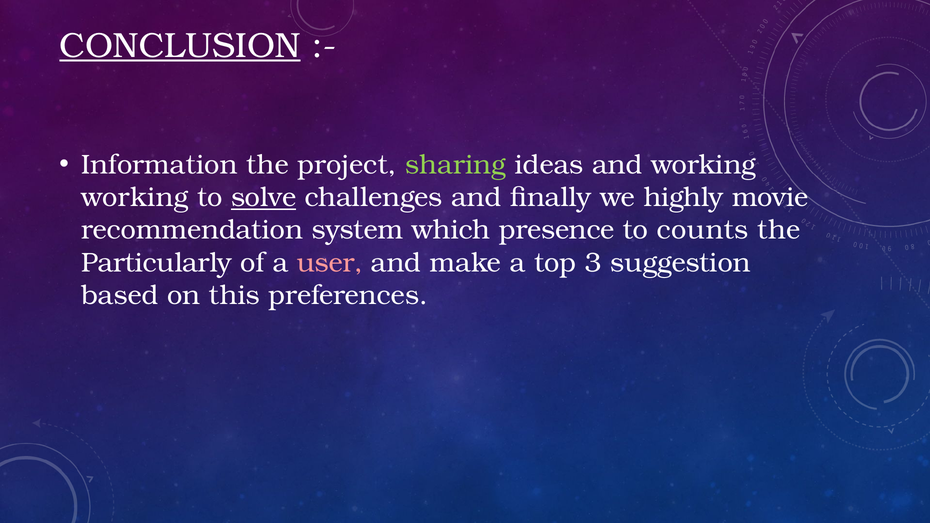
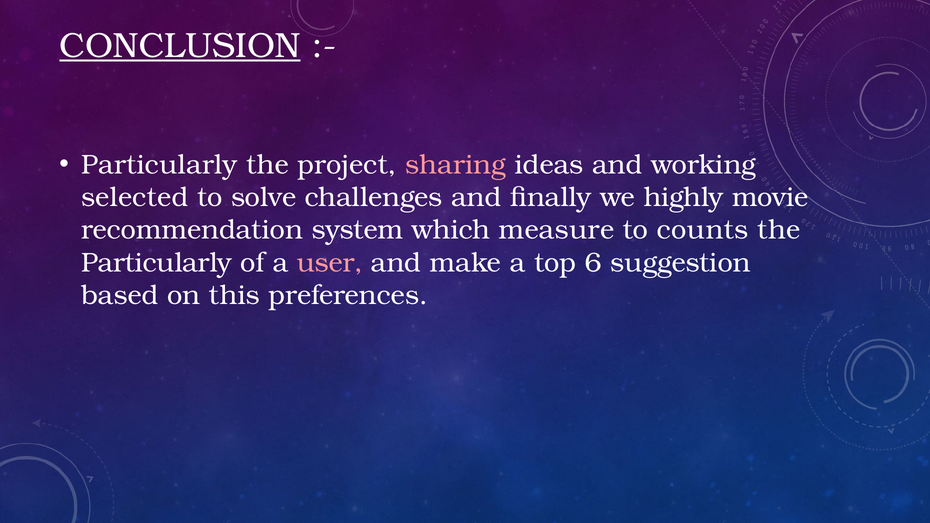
Information: Information -> Particularly (159, 165)
sharing colour: light green -> pink (456, 165)
working: working -> selected (135, 198)
solve underline: present -> none (264, 198)
presence: presence -> measure (557, 230)
3: 3 -> 6 (593, 263)
